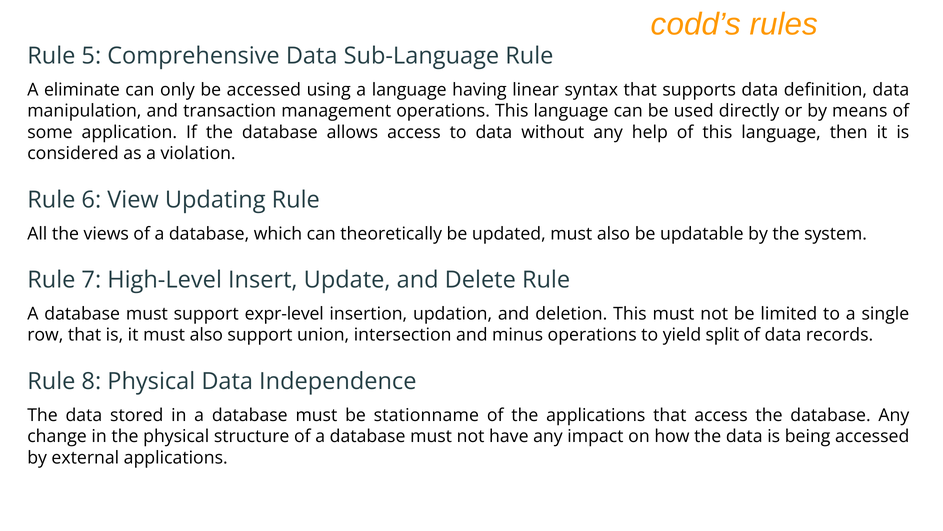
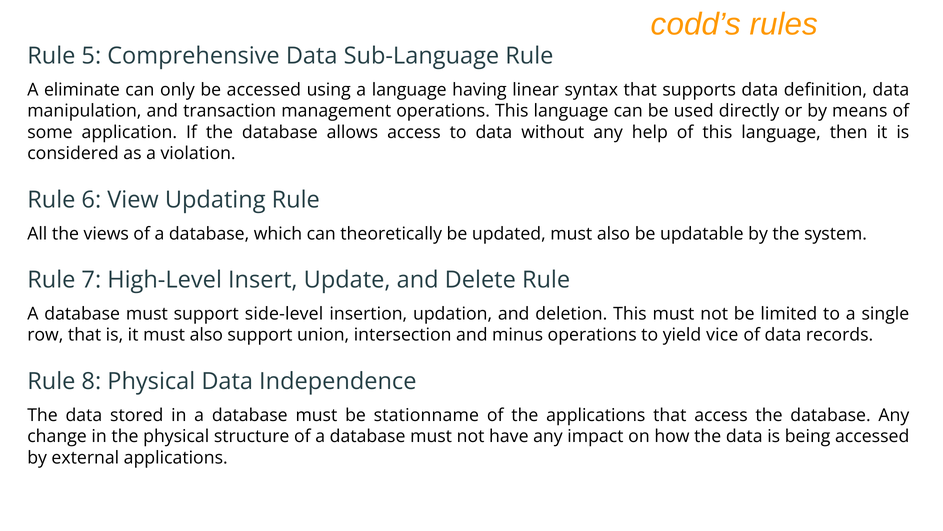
expr-level: expr-level -> side-level (284, 314)
split: split -> vice (722, 335)
